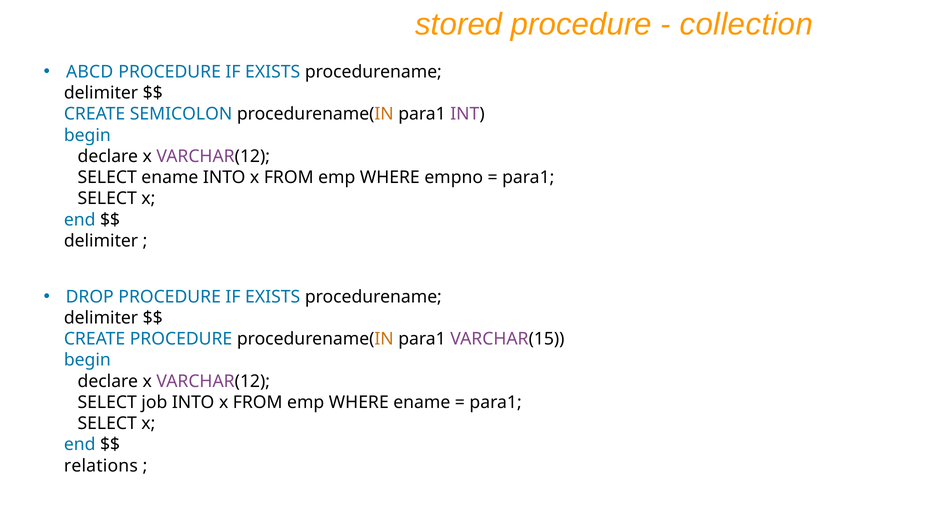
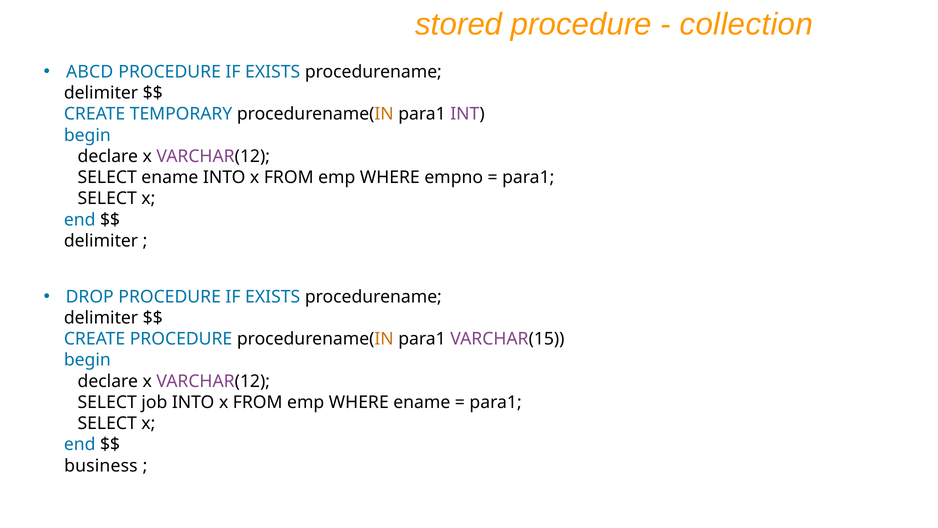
SEMICOLON: SEMICOLON -> TEMPORARY (181, 114)
relations: relations -> business (101, 465)
